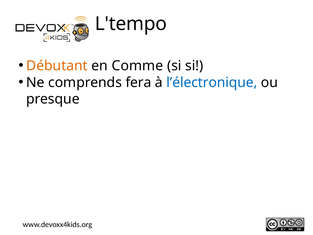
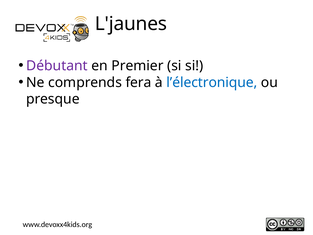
L'tempo: L'tempo -> L'jaunes (131, 24)
Débutant colour: orange -> purple (57, 66)
Comme: Comme -> Premier (137, 66)
